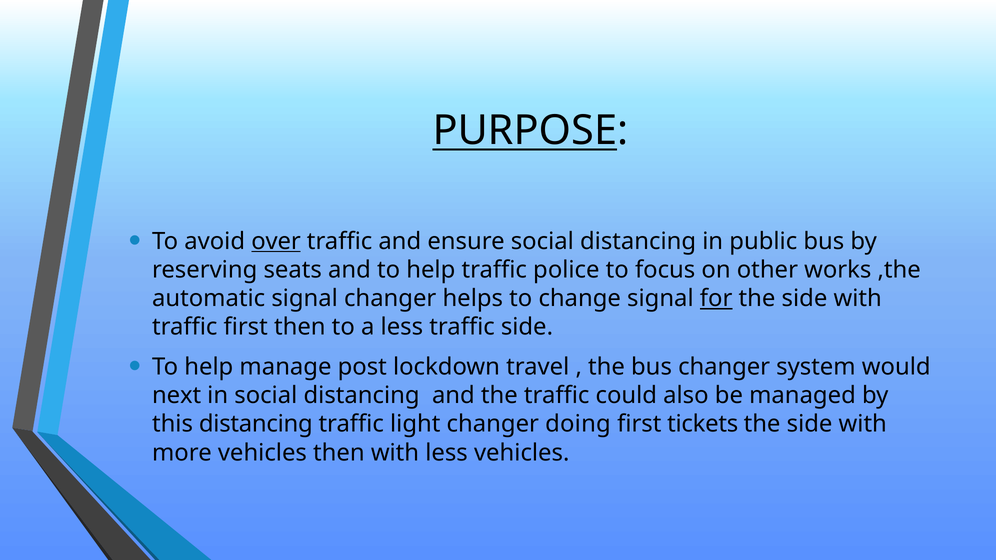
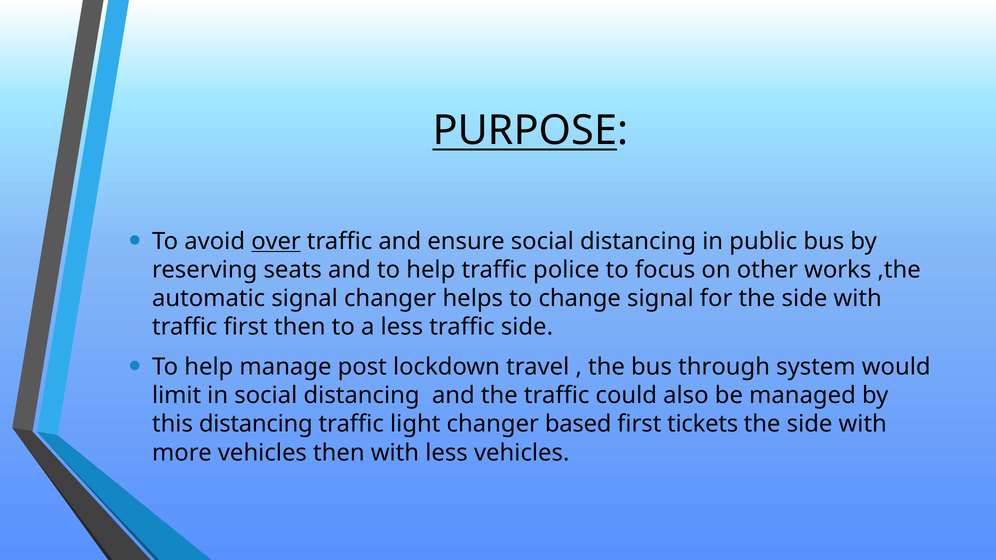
for underline: present -> none (716, 299)
bus changer: changer -> through (724, 367)
next: next -> limit (177, 396)
doing: doing -> based (578, 424)
